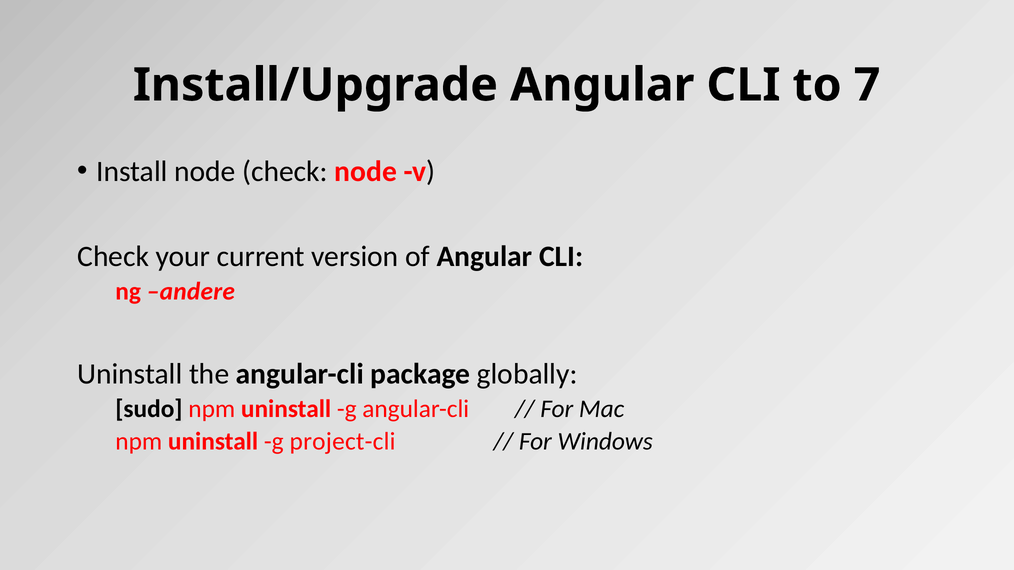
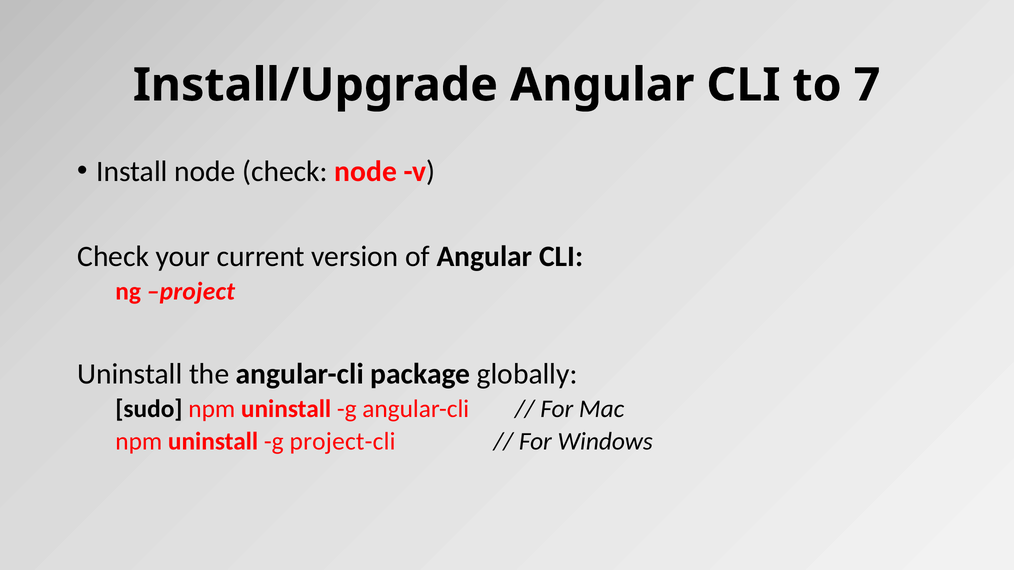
andere: andere -> project (191, 291)
